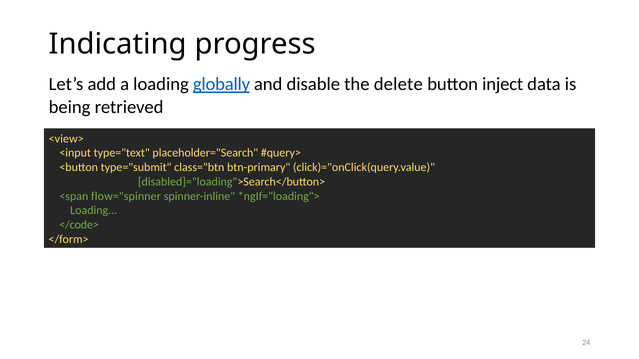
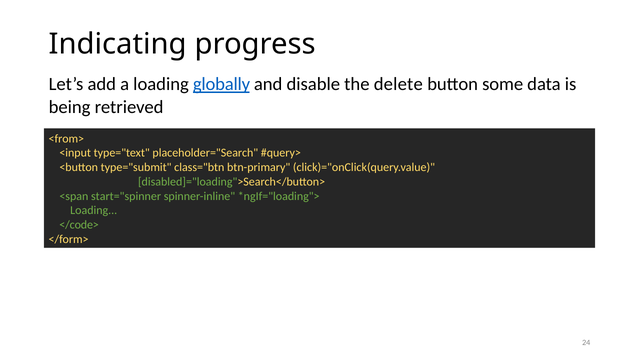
inject: inject -> some (503, 84)
<view>: <view> -> <from> (66, 139)
flow="spinner: flow="spinner -> start="spinner (126, 196)
